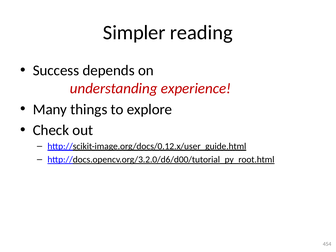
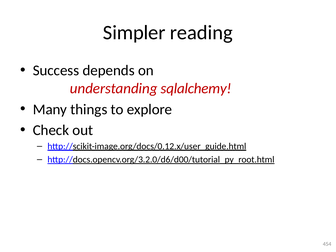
experience: experience -> sqlalchemy (196, 88)
